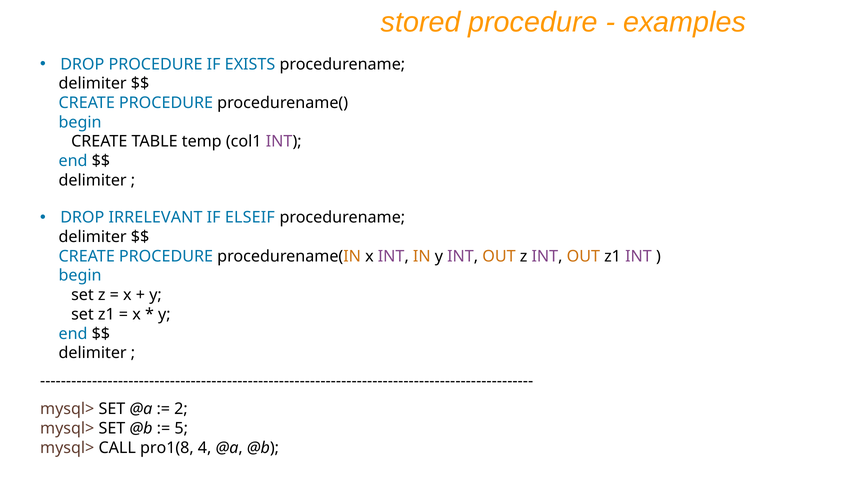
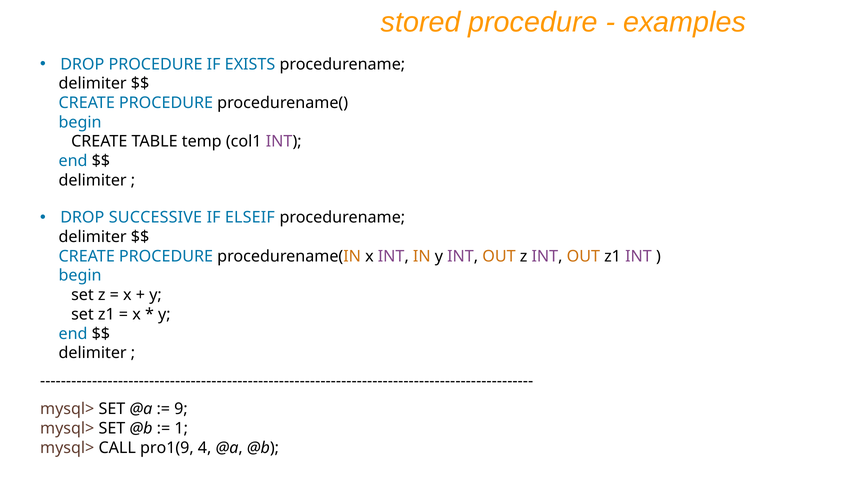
IRRELEVANT: IRRELEVANT -> SUCCESSIVE (155, 217)
2: 2 -> 9 (181, 409)
5: 5 -> 1 (181, 428)
pro1(8: pro1(8 -> pro1(9 (167, 447)
